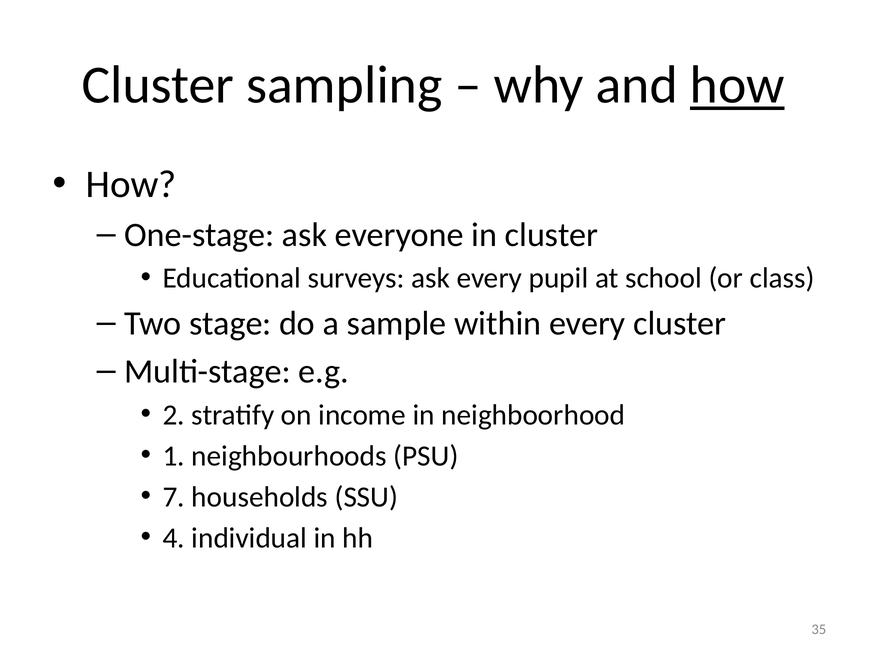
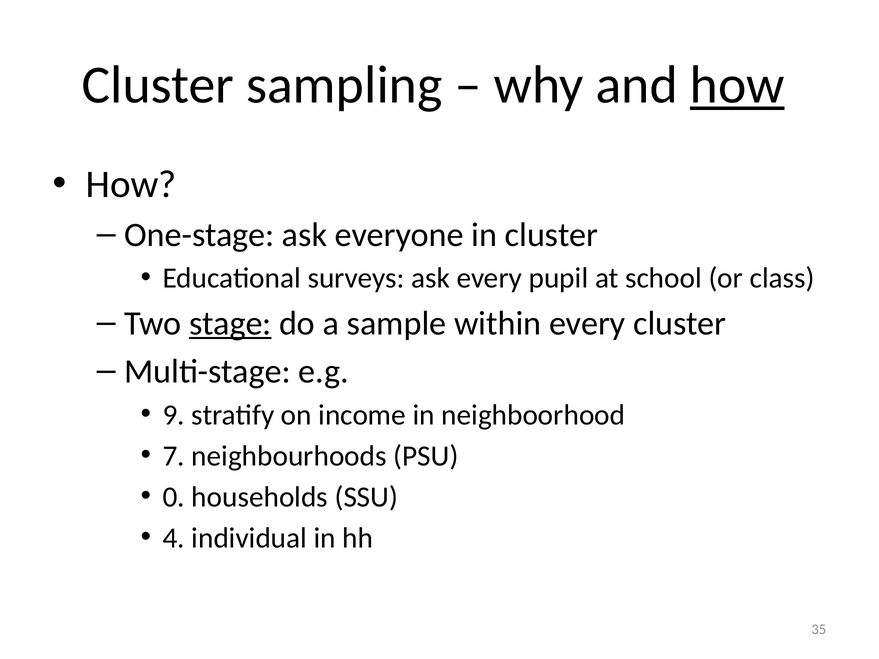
stage underline: none -> present (230, 324)
2: 2 -> 9 (174, 415)
1: 1 -> 7 (174, 456)
7: 7 -> 0 (174, 497)
